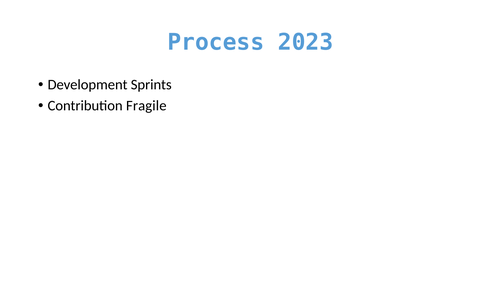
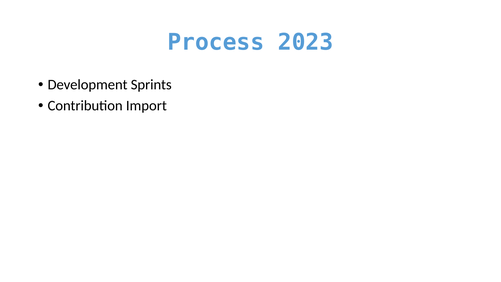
Fragile: Fragile -> Import (146, 106)
